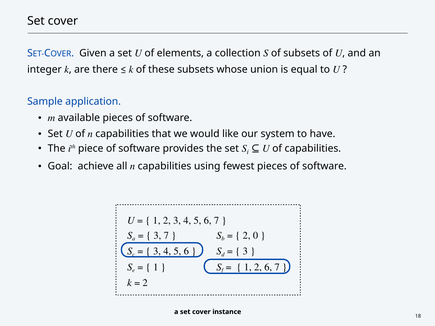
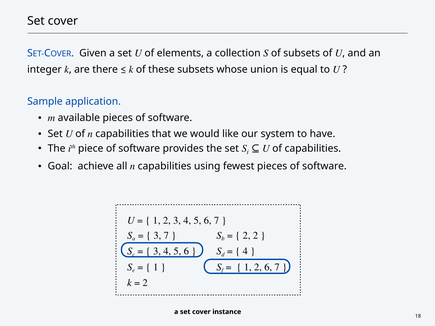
2 0: 0 -> 2 (255, 236)
3: 3 -> 4 (245, 251)
